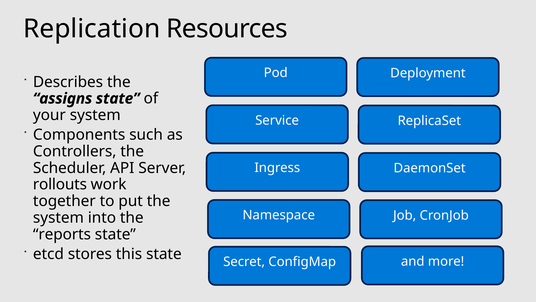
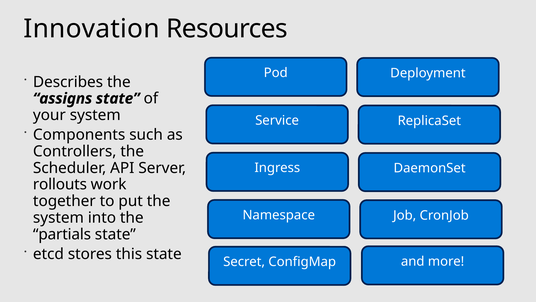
Replication: Replication -> Innovation (92, 29)
reports: reports -> partials (62, 234)
